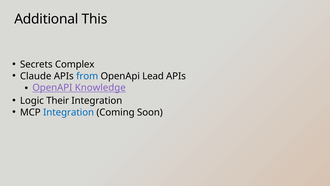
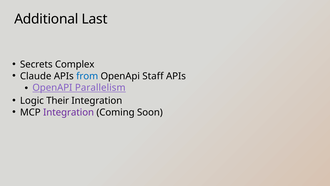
This: This -> Last (95, 19)
Lead: Lead -> Staff (153, 76)
Knowledge: Knowledge -> Parallelism (100, 87)
Integration colour: blue -> purple (69, 112)
